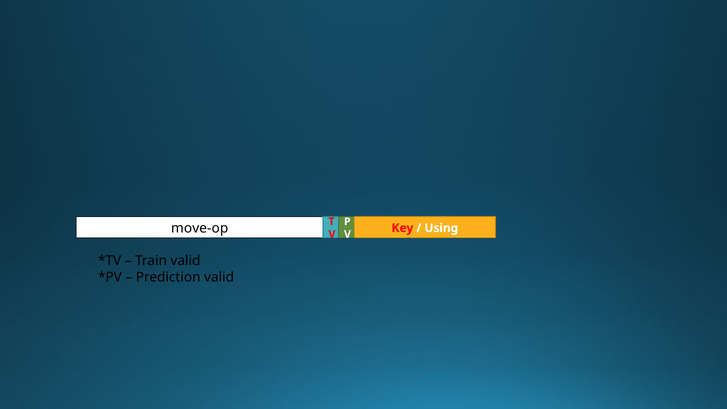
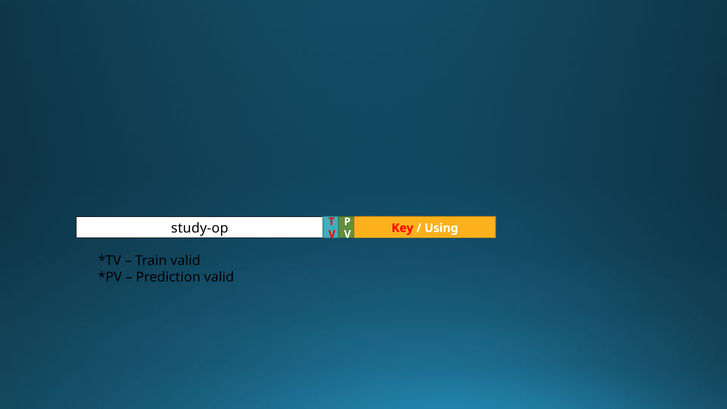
move-op: move-op -> study-op (200, 228)
